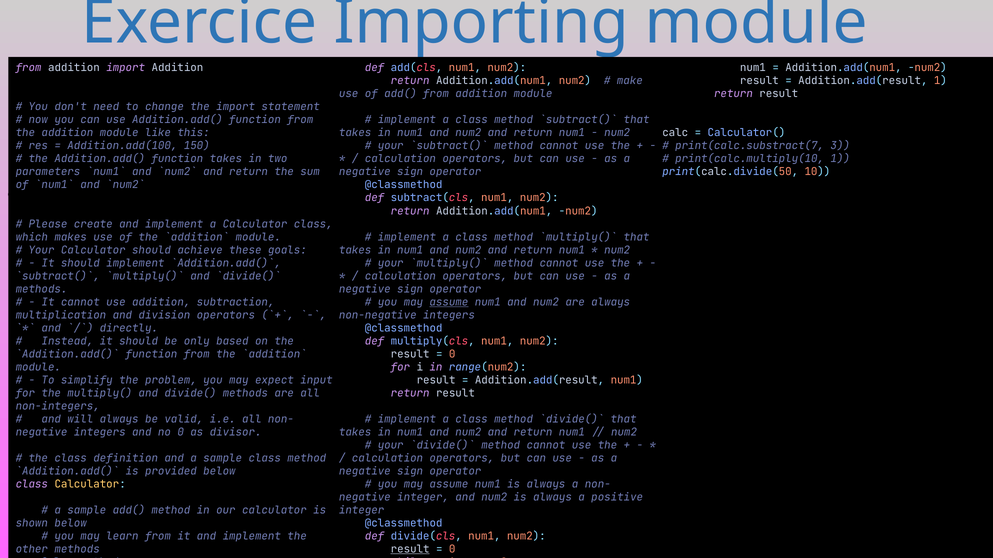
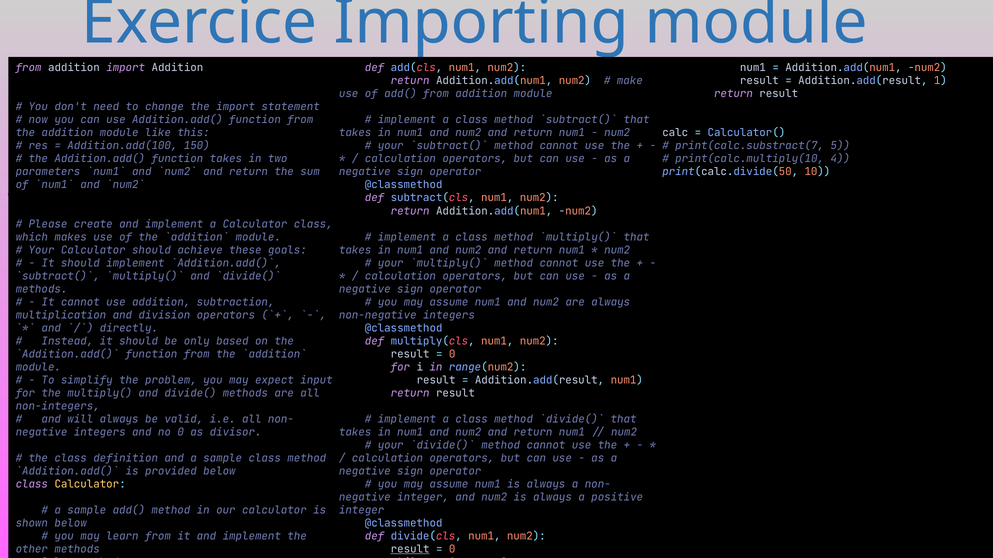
3: 3 -> 5 (840, 146)
print(calc.multiply(10 1: 1 -> 4 (840, 159)
assume underline: present -> none (449, 302)
